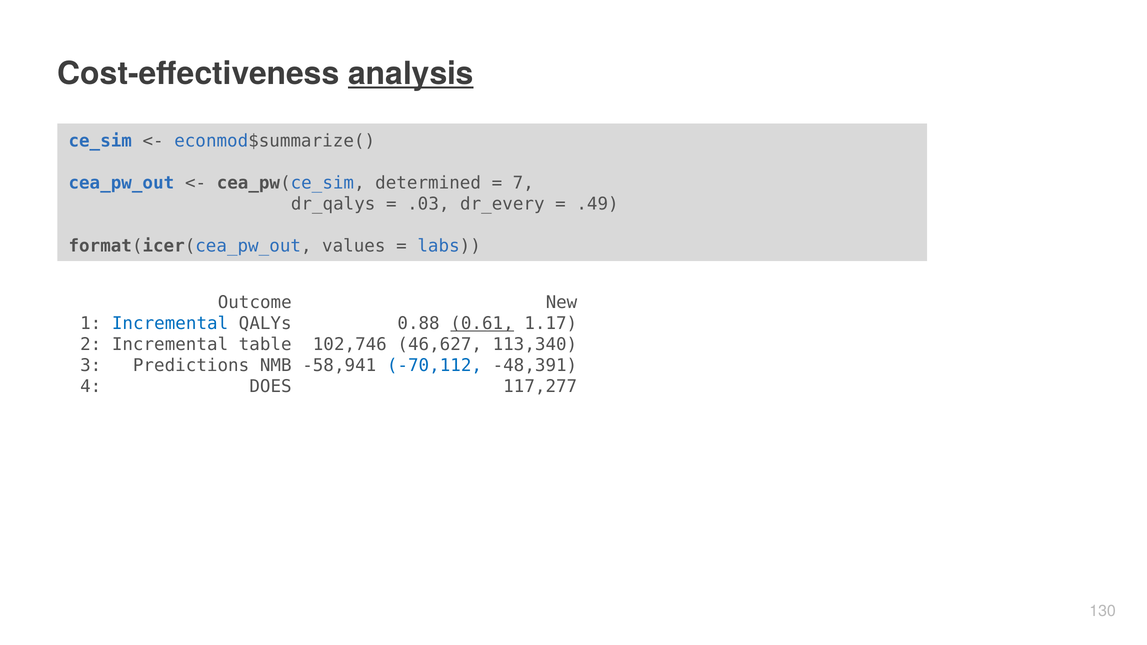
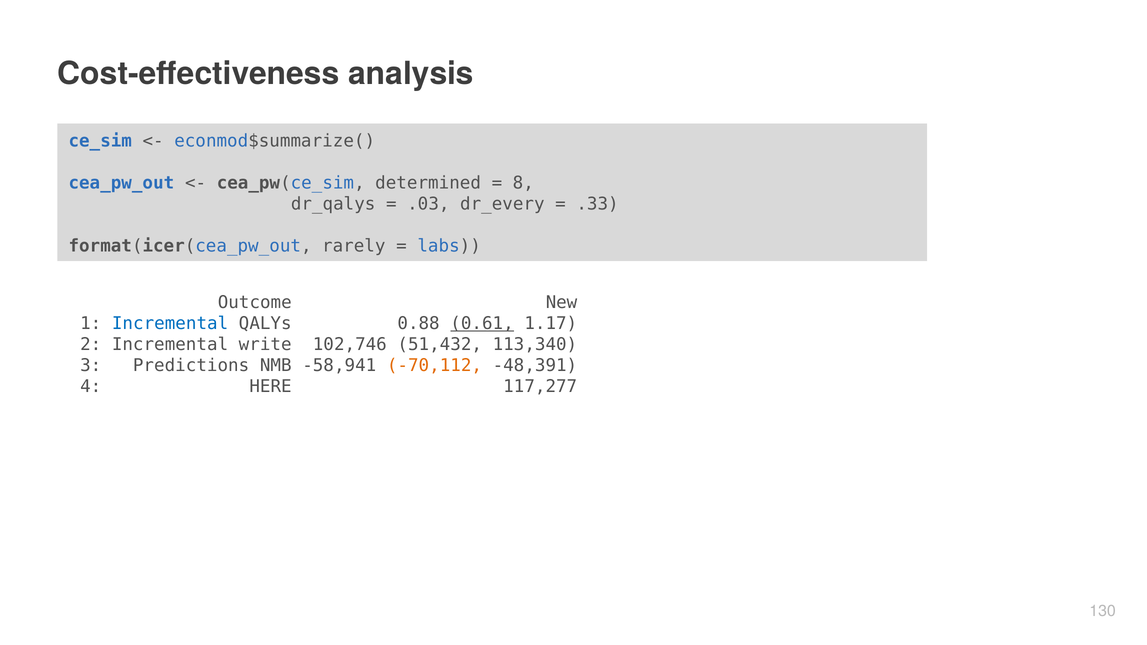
analysis underline: present -> none (411, 74)
7: 7 -> 8 (523, 183)
.49: .49 -> .33 (598, 204)
values: values -> rarely (354, 246)
table: table -> write (265, 345)
46,627: 46,627 -> 51,432 (440, 345)
-70,112 colour: blue -> orange (434, 366)
DOES: DOES -> HERE (271, 387)
